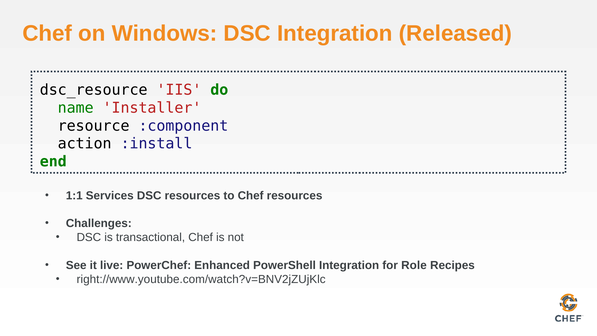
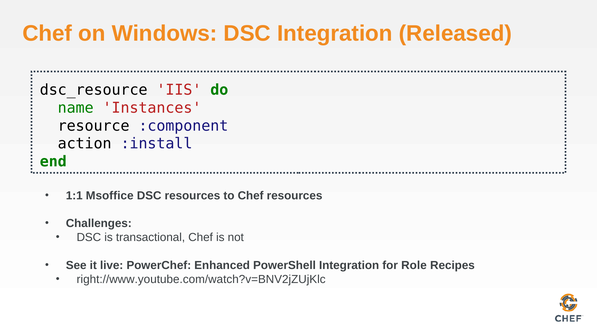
Installer: Installer -> Instances (152, 108)
Services: Services -> Msoffice (110, 195)
